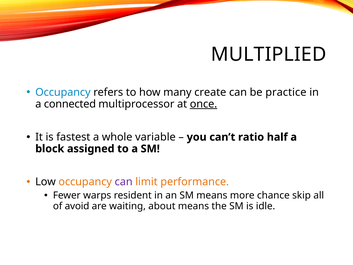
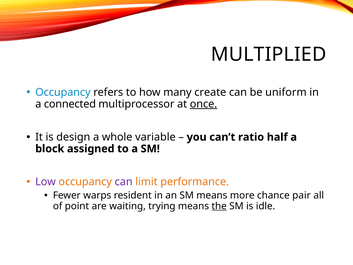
practice: practice -> uniform (286, 92)
fastest: fastest -> design (73, 137)
Low colour: black -> purple (46, 182)
skip: skip -> pair (301, 195)
avoid: avoid -> point (77, 206)
about: about -> trying (162, 206)
the underline: none -> present (219, 206)
